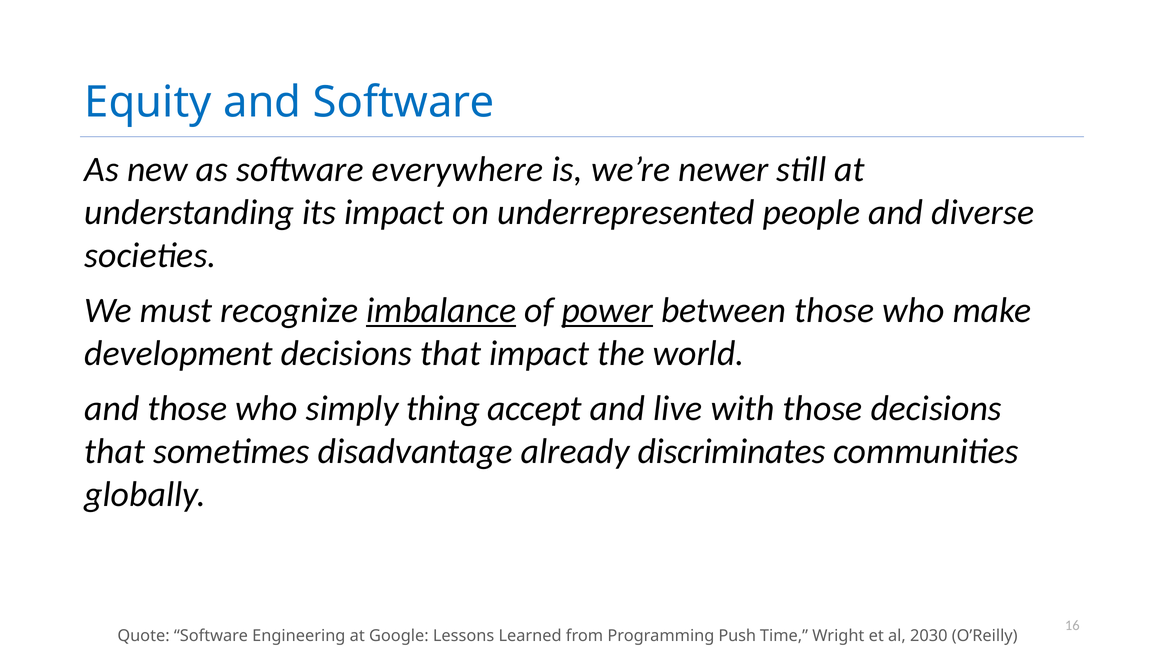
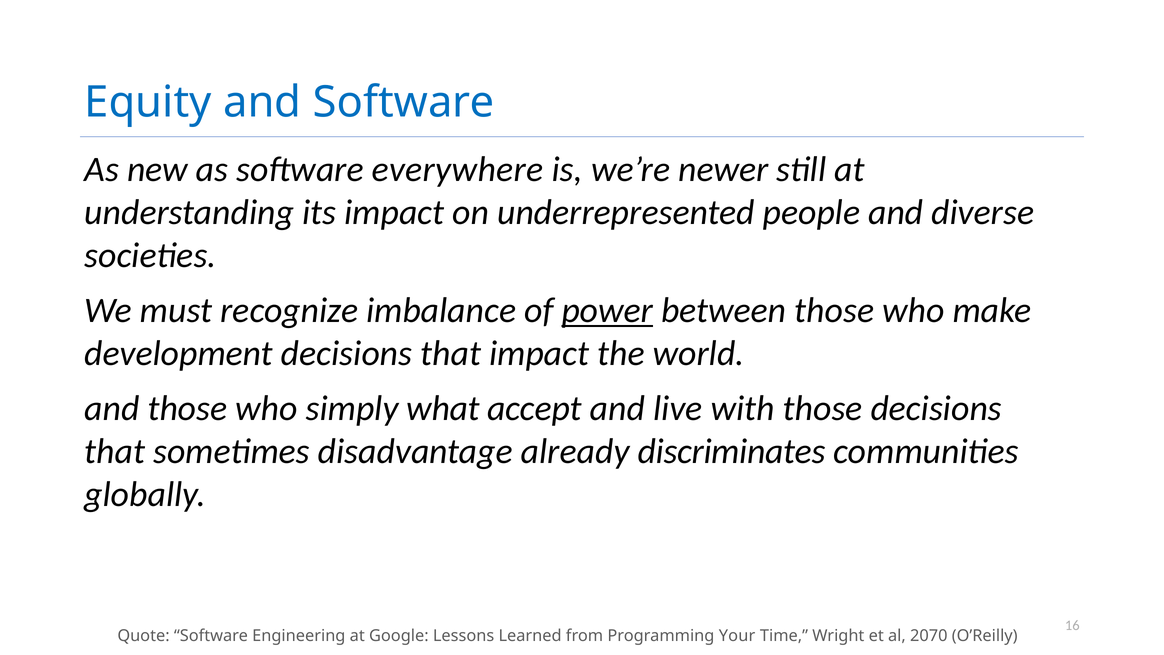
imbalance underline: present -> none (441, 310)
thing: thing -> what (443, 408)
Push: Push -> Your (737, 636)
2030: 2030 -> 2070 (929, 636)
